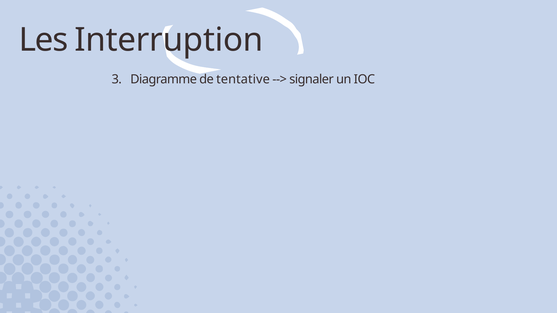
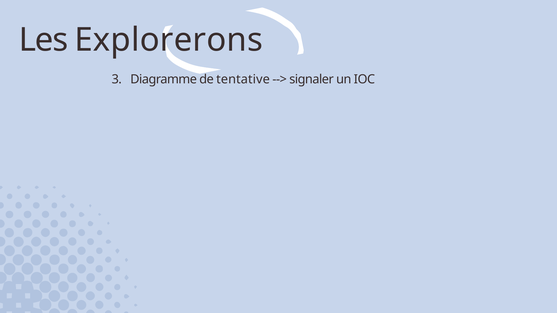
Interruption: Interruption -> Explorerons (169, 40)
